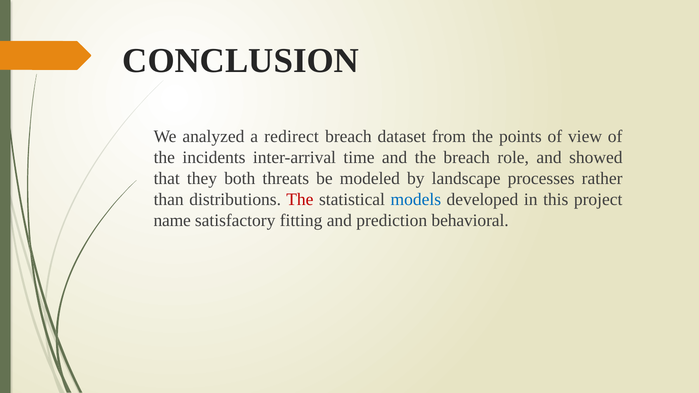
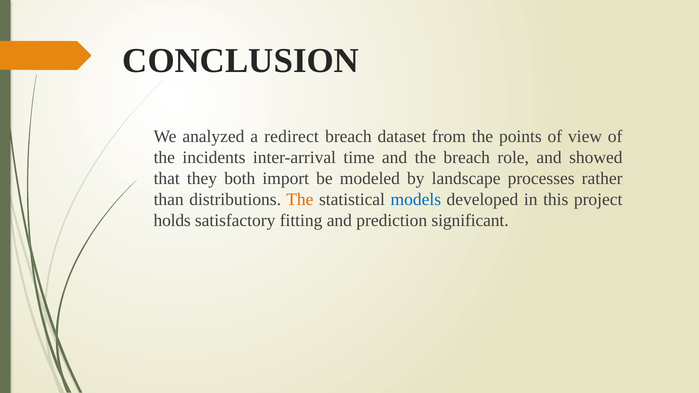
threats: threats -> import (286, 179)
The colour: red -> orange (300, 200)
name: name -> holds (172, 221)
behavioral: behavioral -> significant (470, 221)
